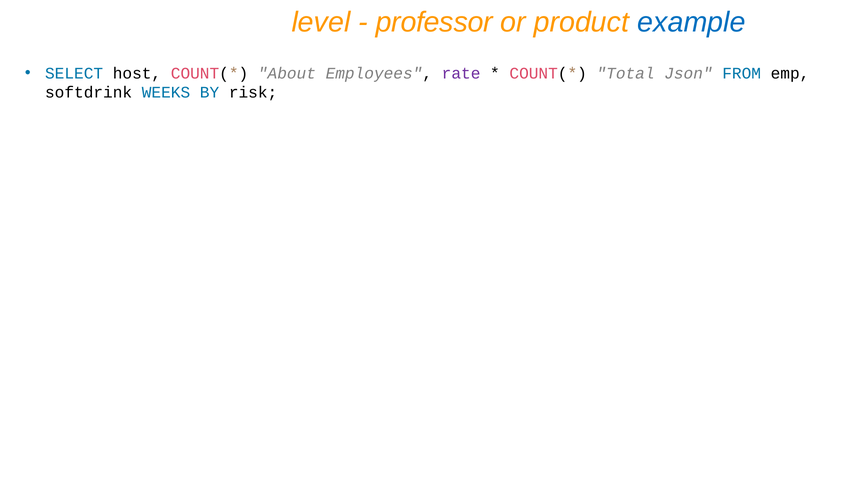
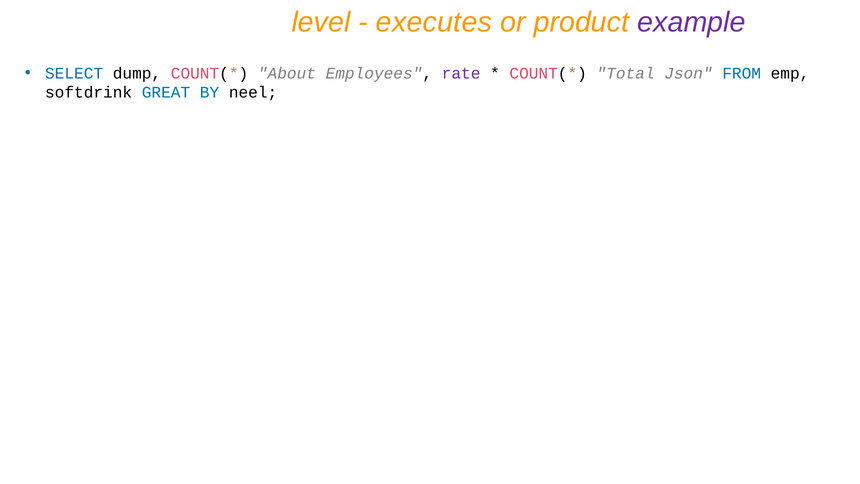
professor: professor -> executes (434, 22)
example colour: blue -> purple (691, 22)
host: host -> dump (137, 73)
WEEKS: WEEKS -> GREAT (166, 93)
risk: risk -> neel (253, 93)
